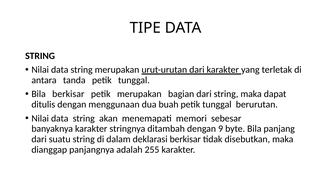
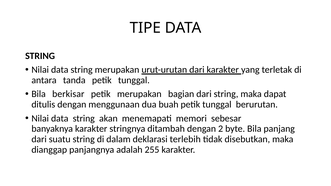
9: 9 -> 2 (221, 129)
deklarasi berkisar: berkisar -> terlebih (185, 139)
